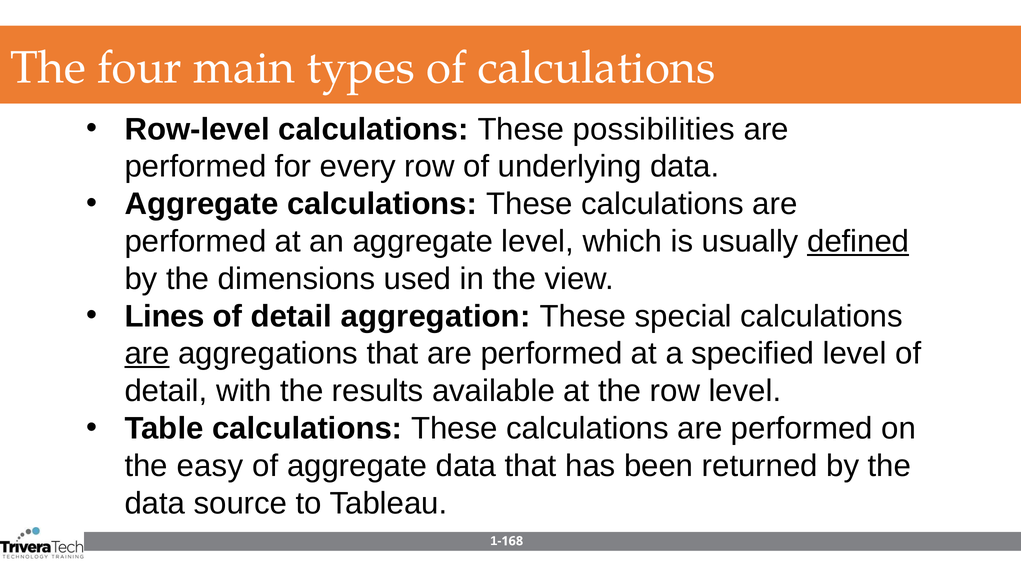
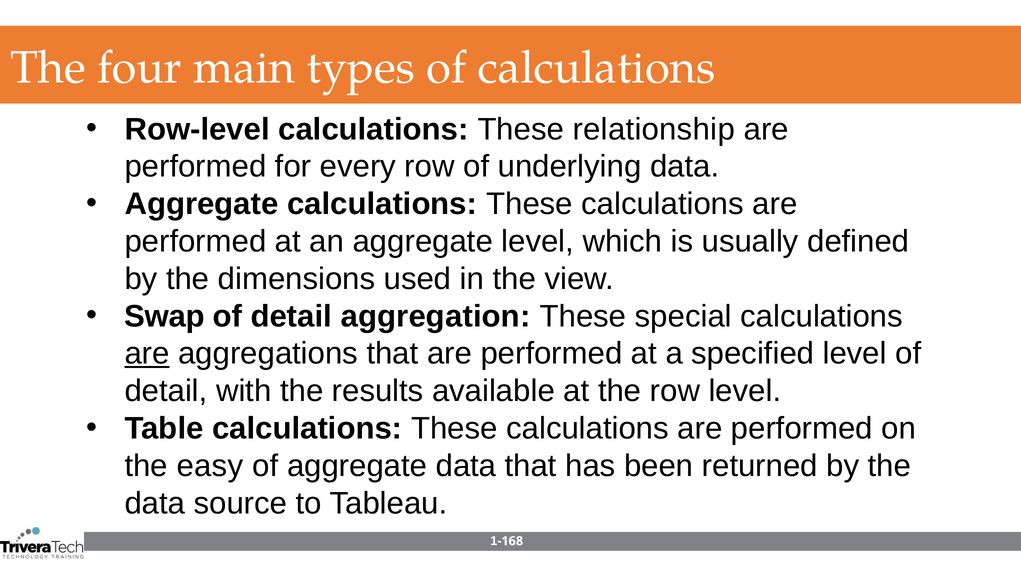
possibilities: possibilities -> relationship (654, 129)
defined underline: present -> none (858, 242)
Lines: Lines -> Swap (165, 316)
